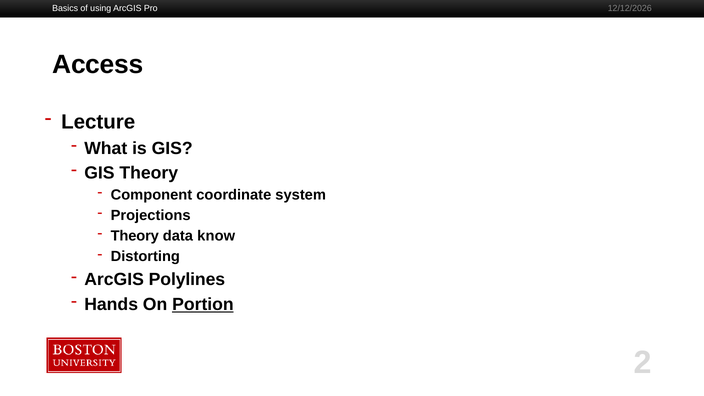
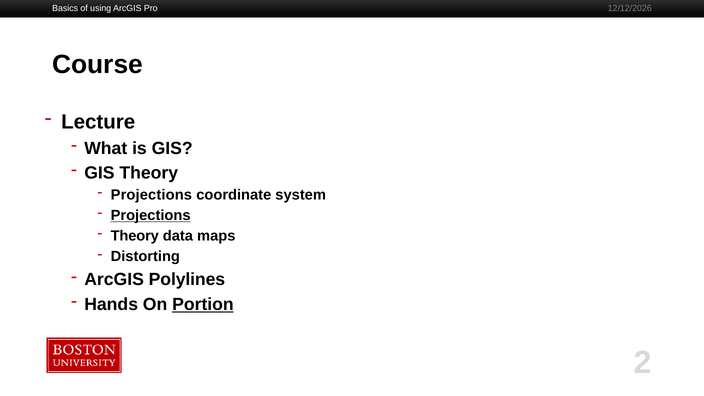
Access: Access -> Course (98, 64)
Component: Component -> Projections (151, 195)
Projections underline: none -> present (151, 215)
know: know -> maps (216, 236)
